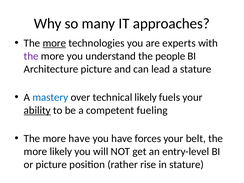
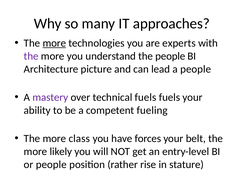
a stature: stature -> people (196, 69)
mastery colour: blue -> purple (50, 97)
technical likely: likely -> fuels (146, 97)
ability underline: present -> none (37, 110)
more have: have -> class (79, 139)
or picture: picture -> people (51, 165)
